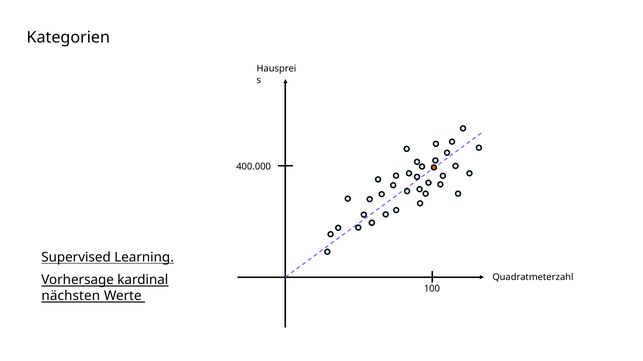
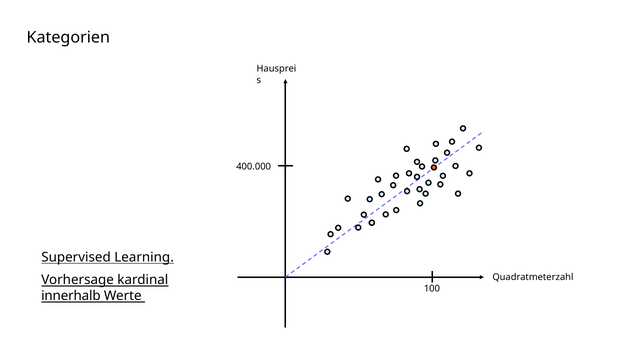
nächsten: nächsten -> innerhalb (71, 296)
